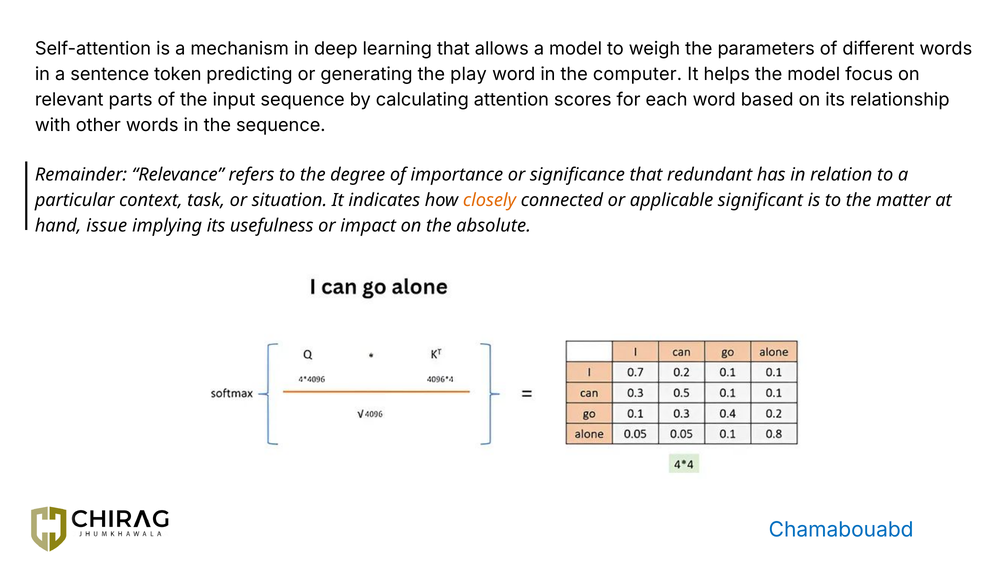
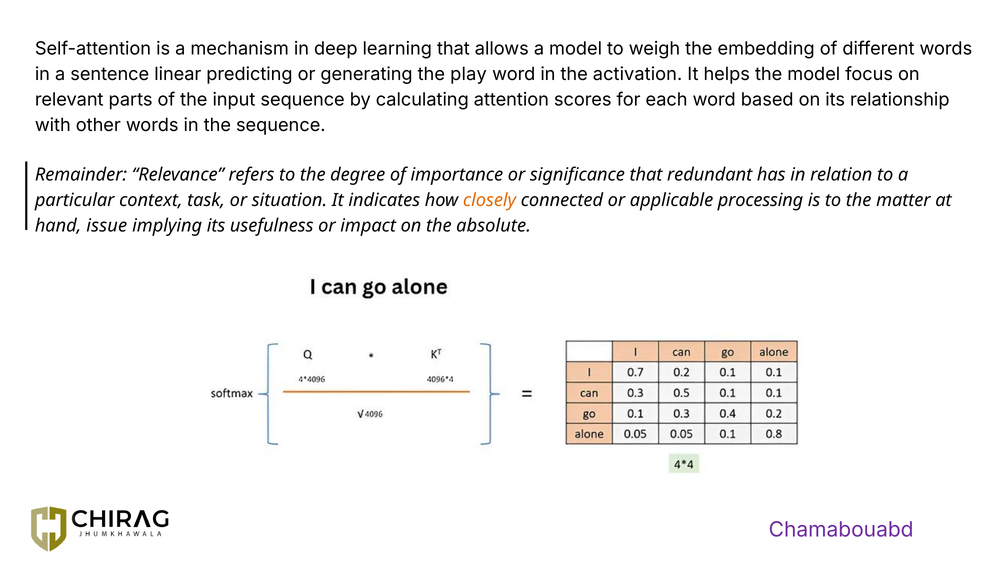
parameters: parameters -> embedding (766, 49)
token: token -> linear (178, 74)
computer: computer -> activation (638, 74)
significant: significant -> processing (761, 200)
Chamabouabd colour: blue -> purple (841, 530)
